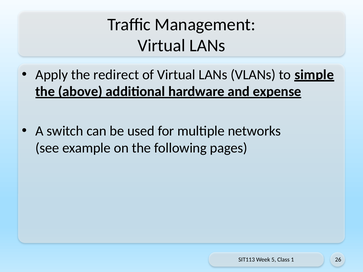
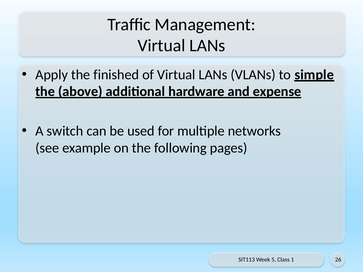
redirect: redirect -> finished (116, 75)
